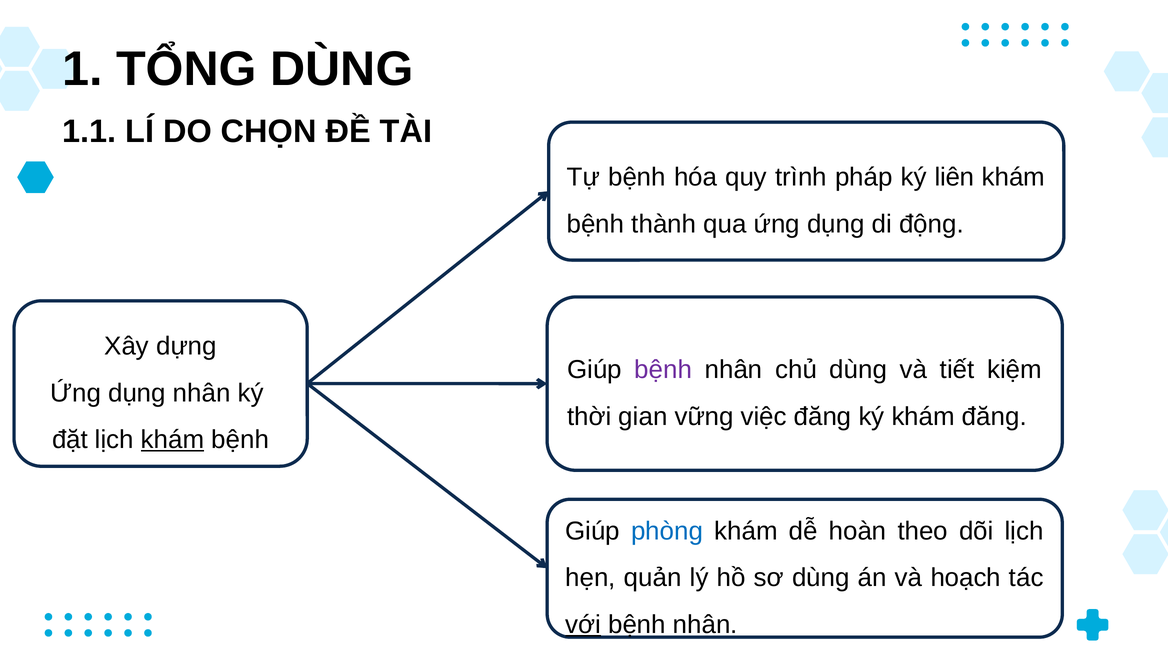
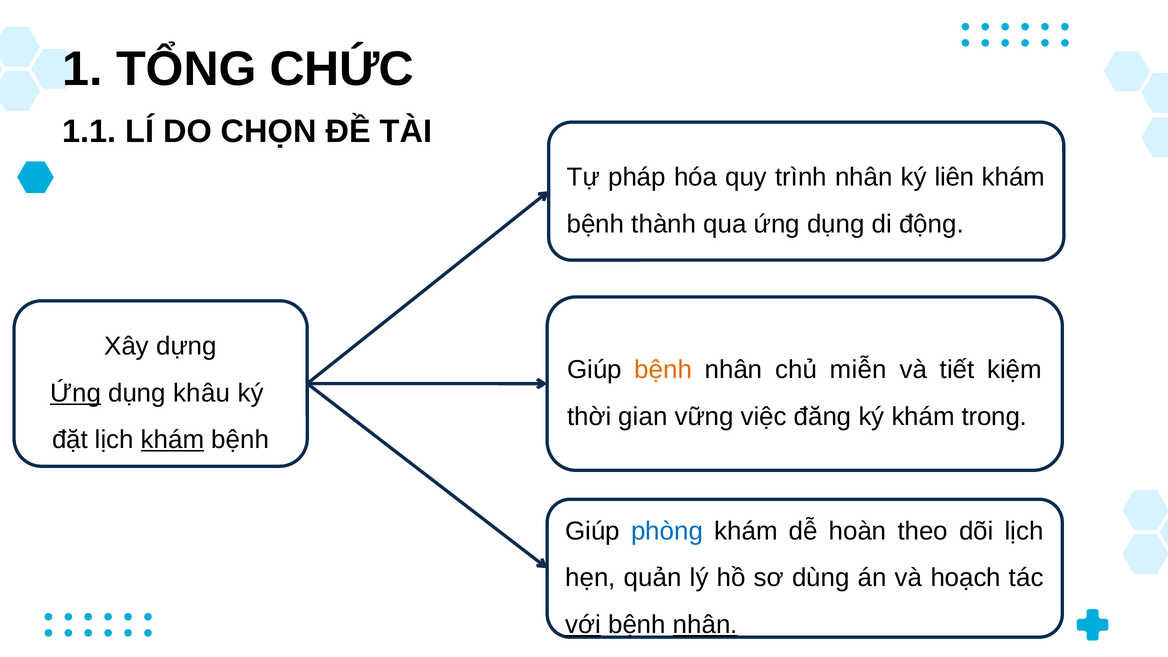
TỔNG DÙNG: DÙNG -> CHỨC (342, 69)
Tự bệnh: bệnh -> pháp (637, 177)
trình pháp: pháp -> nhân (864, 177)
bệnh colour: purple -> orange (663, 370)
chủ dùng: dùng -> miễn (858, 370)
Ứng underline: none -> present (76, 393)
dụng nhân: nhân -> khâu (202, 393)
khám đăng: đăng -> trong (995, 417)
nhân underline: none -> present (705, 625)
